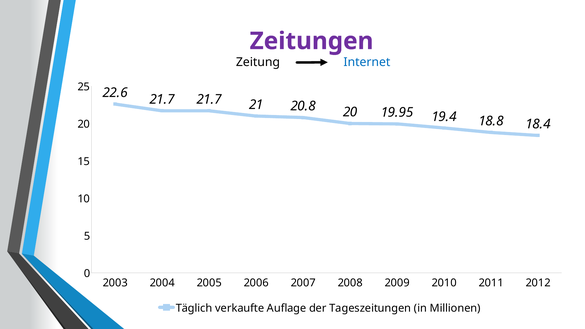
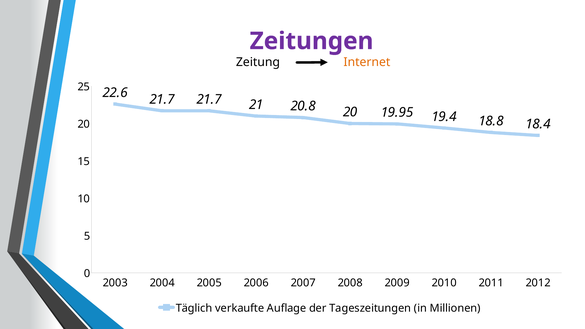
Internet colour: blue -> orange (367, 62)
